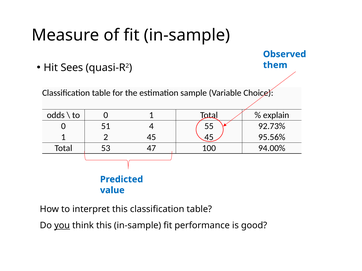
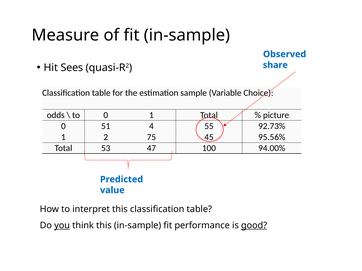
them: them -> share (275, 65)
explain: explain -> picture (276, 115)
2 45: 45 -> 75 (151, 137)
good underline: none -> present (254, 226)
